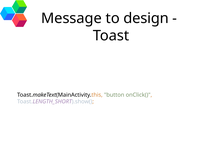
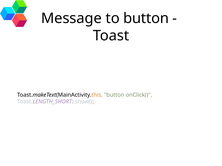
to design: design -> button (146, 18)
